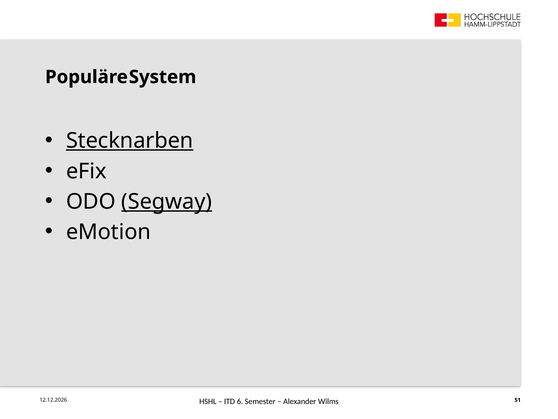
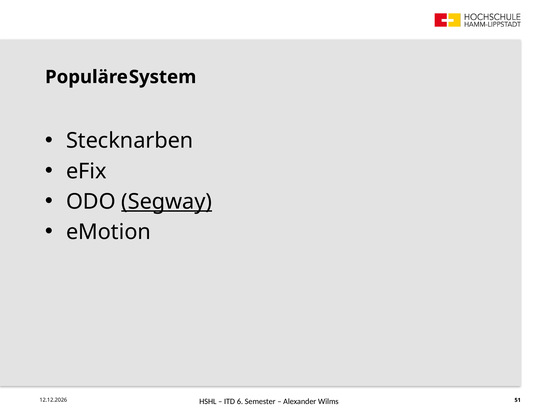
Stecknarben underline: present -> none (130, 141)
